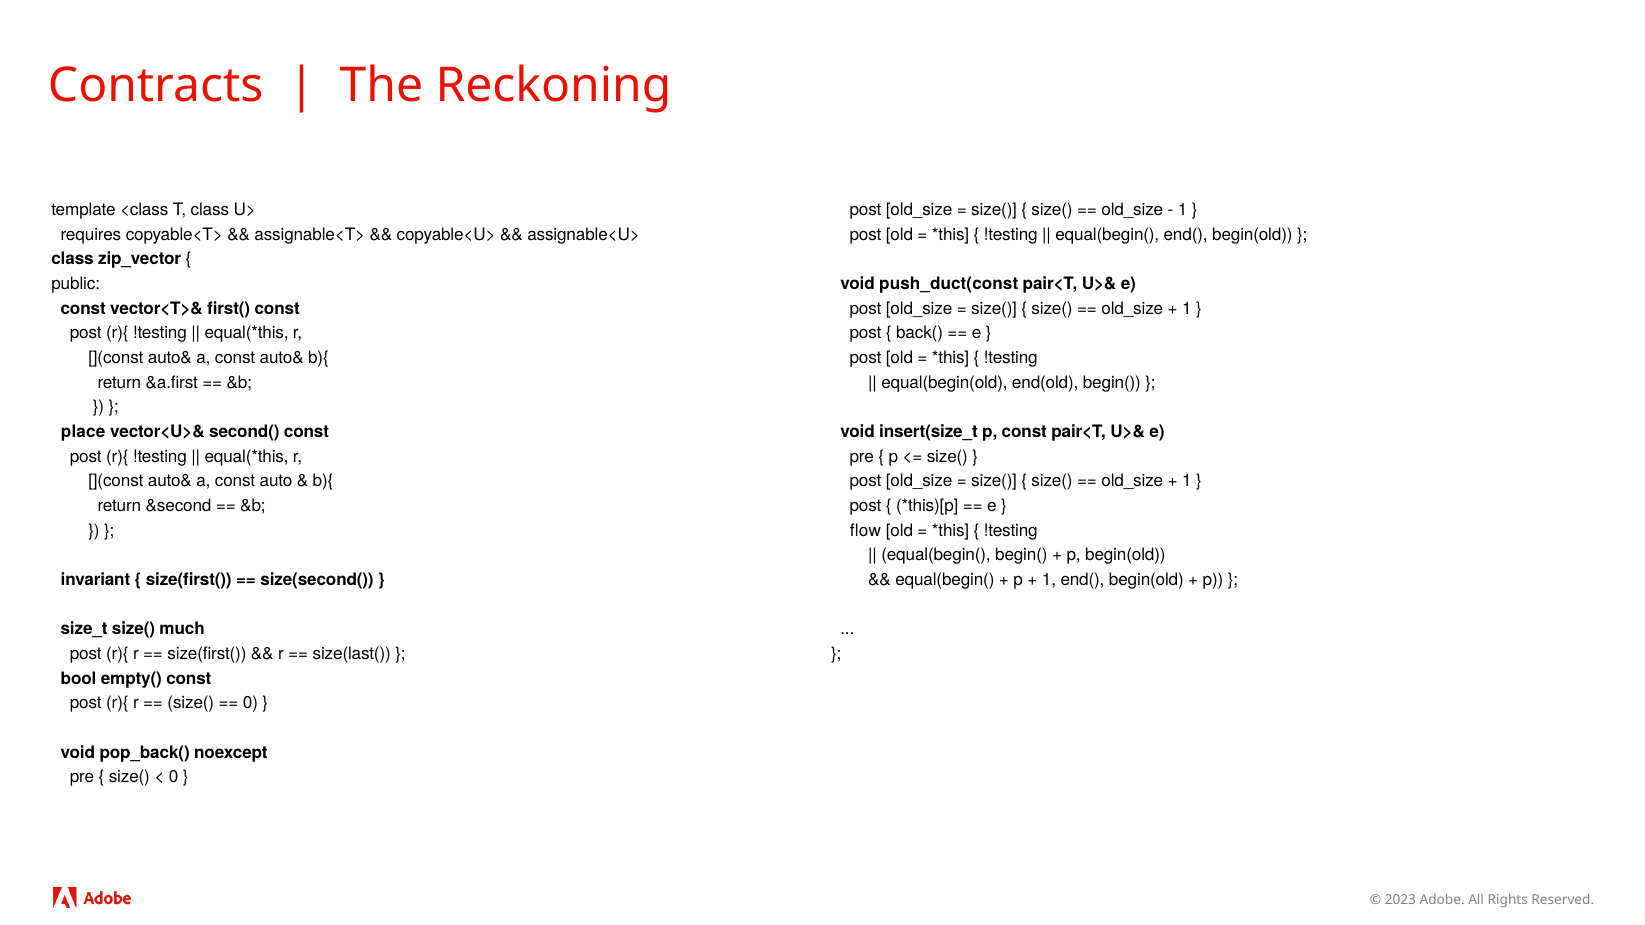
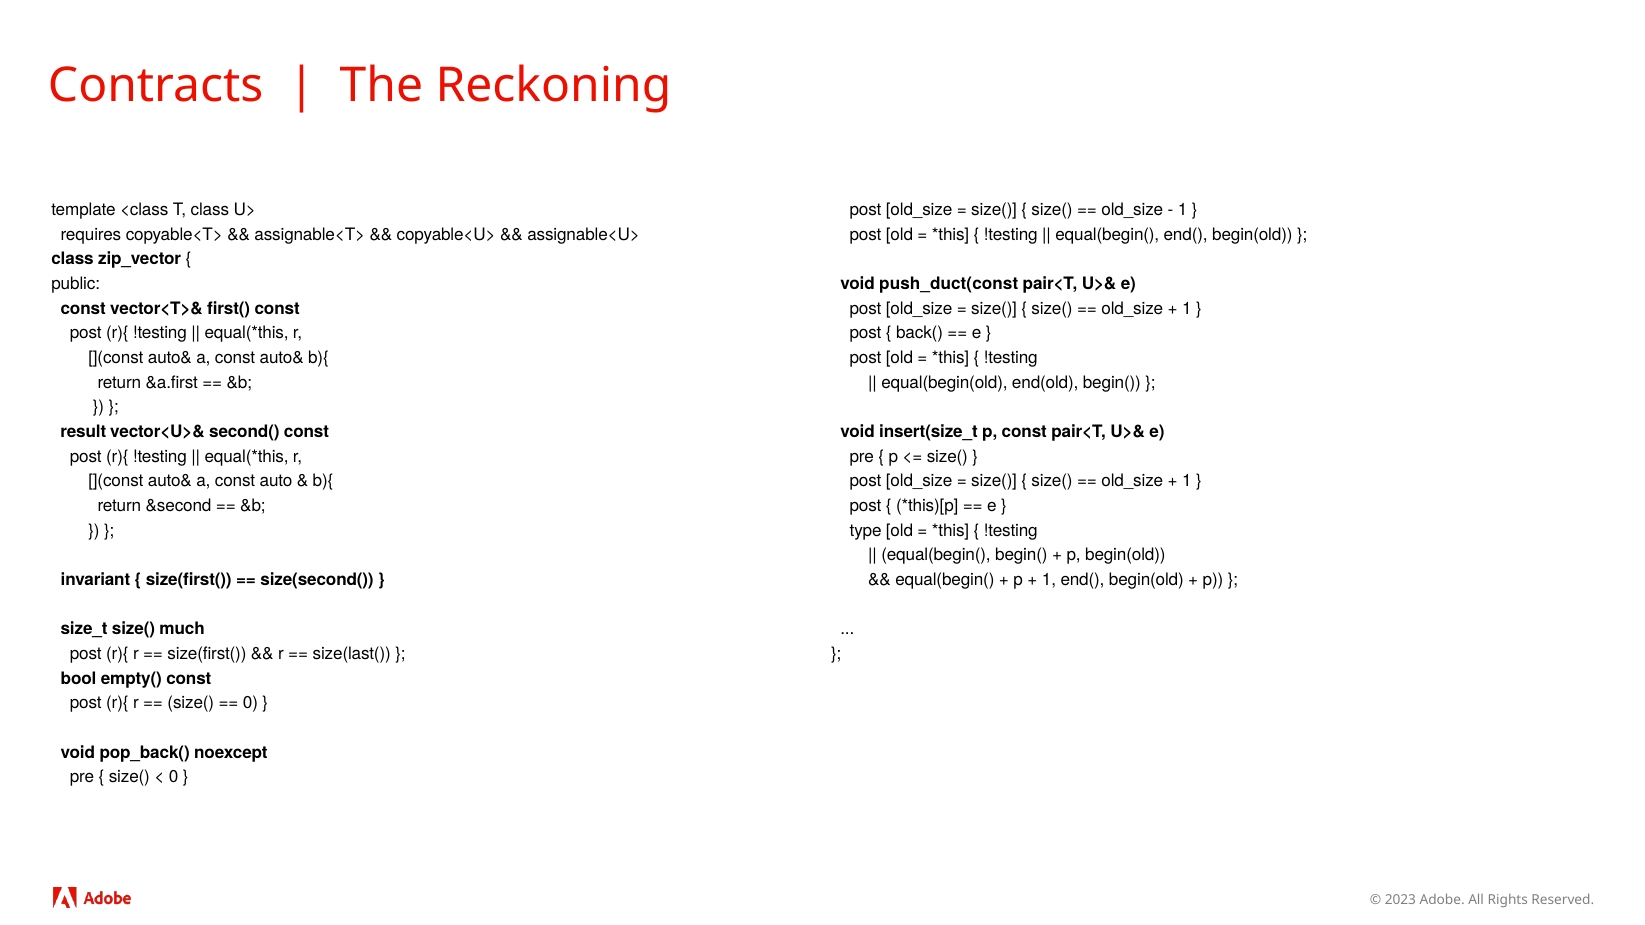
place: place -> result (83, 432)
flow: flow -> type (866, 531)
